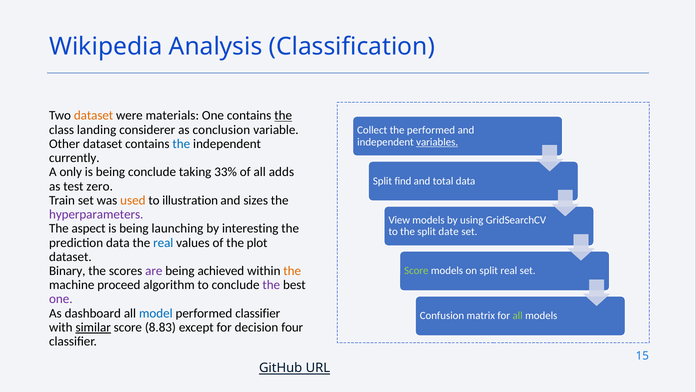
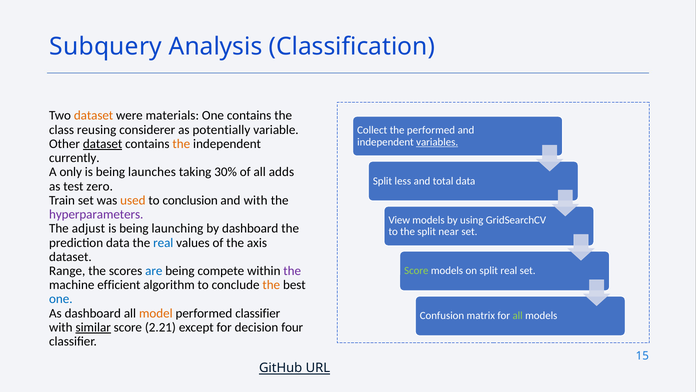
Wikipedia: Wikipedia -> Subquery (106, 46)
the underline: present -> none (283, 116)
landing: landing -> reusing (97, 130)
conclusion: conclusion -> potentially (221, 130)
dataset underline: none -> present (103, 144)
the colour: blue -> orange (181, 144)
being conclude: conclude -> launches (152, 172)
33%: 33% -> 30% (226, 172)
find: find -> less (403, 181)
illustration: illustration -> conclusion (190, 200)
and sizes: sizes -> with (256, 200)
aspect: aspect -> adjust (88, 228)
by interesting: interesting -> dashboard (250, 228)
date: date -> near (449, 232)
plot: plot -> axis (257, 242)
Binary: Binary -> Range (67, 271)
are colour: purple -> blue (154, 271)
achieved: achieved -> compete (221, 271)
the colour: orange -> purple (292, 271)
proceed: proceed -> efficient (119, 285)
the colour: purple -> orange (271, 285)
one colour: purple -> blue (61, 299)
model colour: blue -> orange (156, 313)
8.83: 8.83 -> 2.21 (160, 327)
